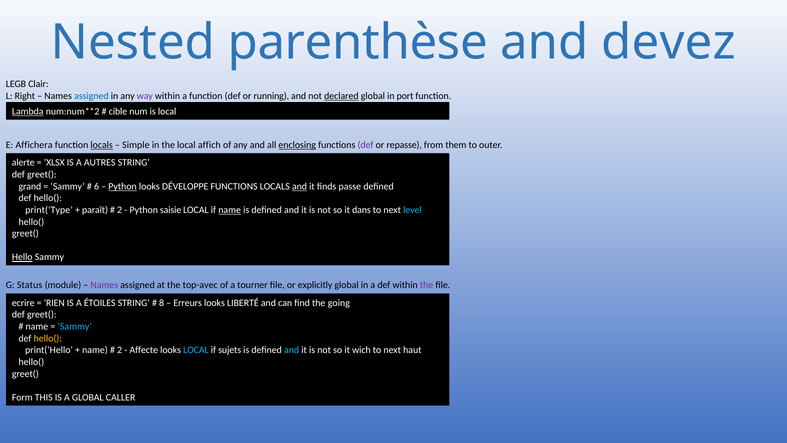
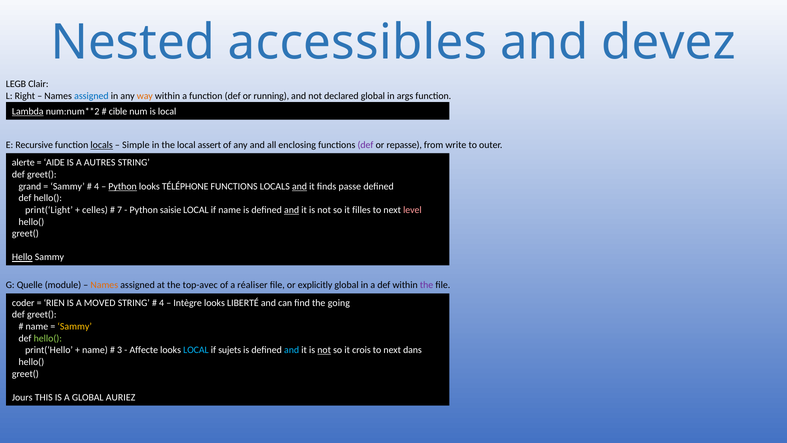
parenthèse: parenthèse -> accessibles (357, 42)
way colour: purple -> orange (145, 96)
declared underline: present -> none (341, 96)
port: port -> args (405, 96)
Affichera: Affichera -> Recursive (34, 145)
affich: affich -> assert (209, 145)
enclosing underline: present -> none (297, 145)
them: them -> write (456, 145)
XLSX: XLSX -> AIDE (54, 163)
6: 6 -> 4 (97, 186)
DÉVELOPPE: DÉVELOPPE -> TÉLÉPHONE (185, 186)
print(‘Type: print(‘Type -> print(‘Light (49, 210)
paraît: paraît -> celles (95, 210)
2: 2 -> 7 (120, 210)
name underline: present -> none (230, 210)
and underline: none -> present (292, 210)
dans: dans -> filles (361, 210)
level colour: light blue -> pink (412, 210)
Status: Status -> Quelle (30, 285)
Names colour: purple -> orange (104, 285)
tourner: tourner -> réaliser (252, 285)
ecrire: ecrire -> coder (23, 303)
ÉTOILES: ÉTOILES -> MOVED (100, 303)
8: 8 -> 4 (162, 303)
Erreurs: Erreurs -> Intègre (188, 303)
Sammy colour: light blue -> yellow (75, 326)
hello( colour: yellow -> light green (48, 338)
2: 2 -> 3 (120, 350)
not underline: none -> present (324, 350)
wich: wich -> crois (361, 350)
haut: haut -> dans (412, 350)
Form: Form -> Jours (22, 397)
CALLER: CALLER -> AURIEZ (121, 397)
